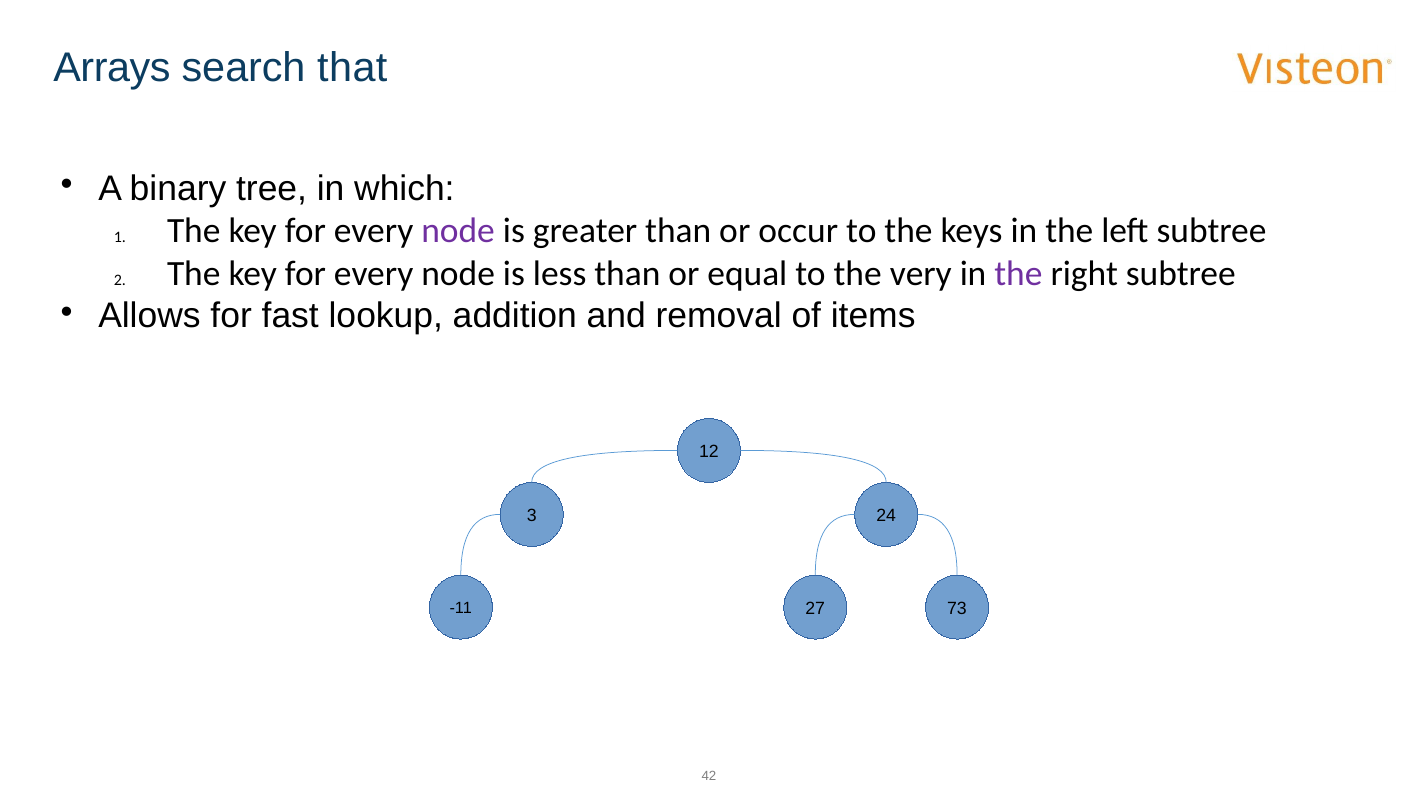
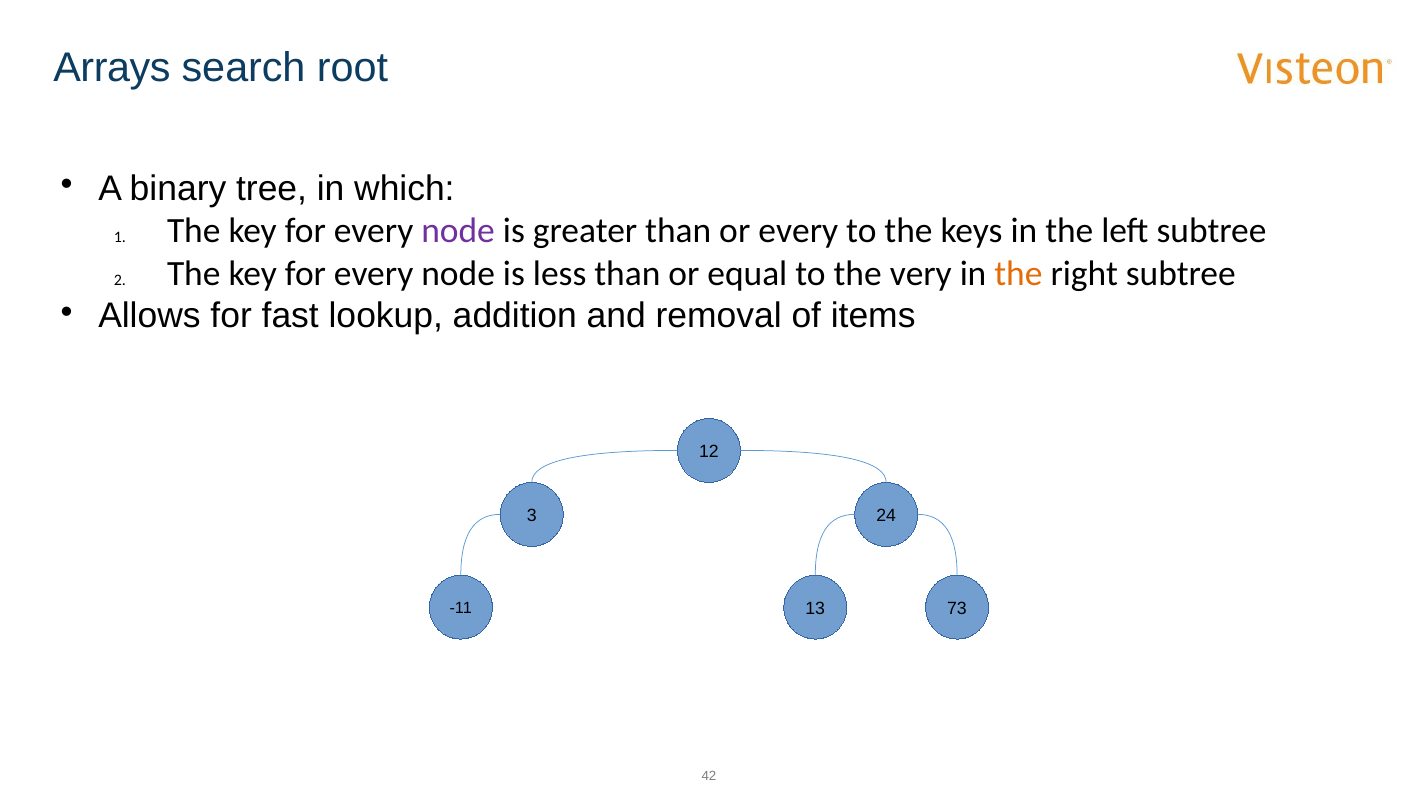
that: that -> root (353, 68)
or occur: occur -> every (798, 231)
the colour: purple -> orange (1018, 274)
27: 27 -> 13 (815, 608)
